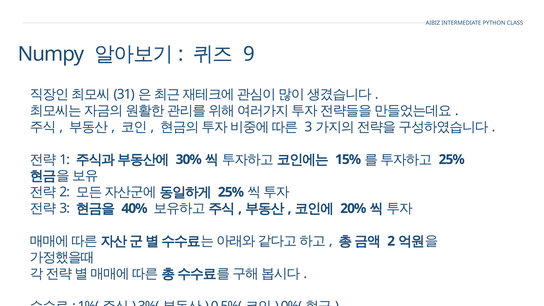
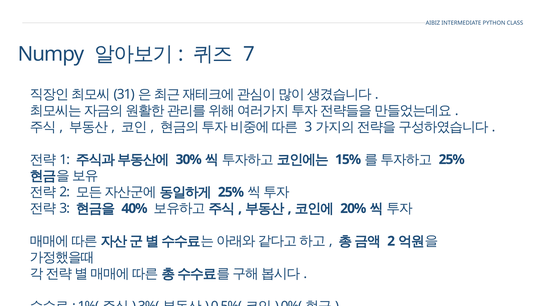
9: 9 -> 7 (249, 54)
